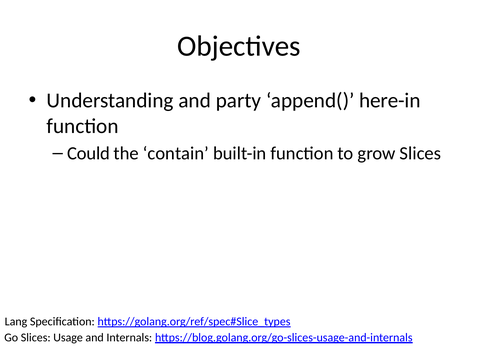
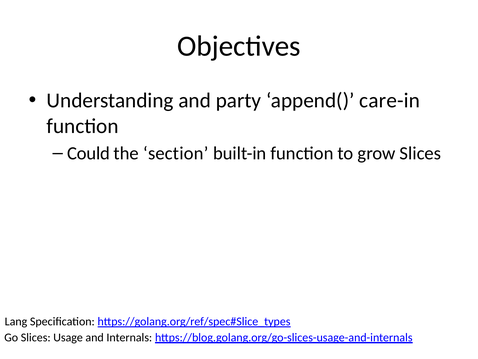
here-in: here-in -> care-in (390, 100)
contain: contain -> section (176, 153)
